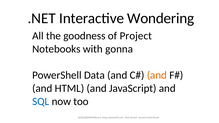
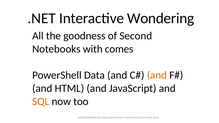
Project: Project -> Second (136, 36)
gonna: gonna -> comes (119, 49)
SQL colour: blue -> orange (41, 102)
